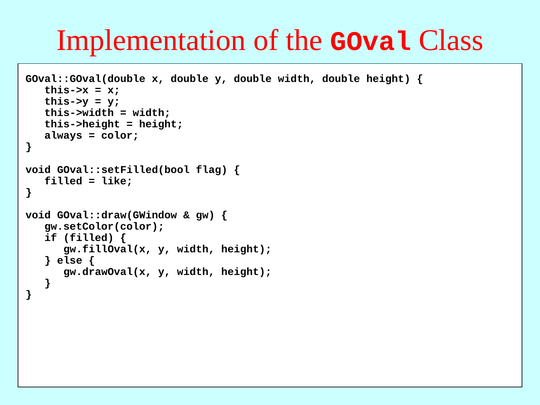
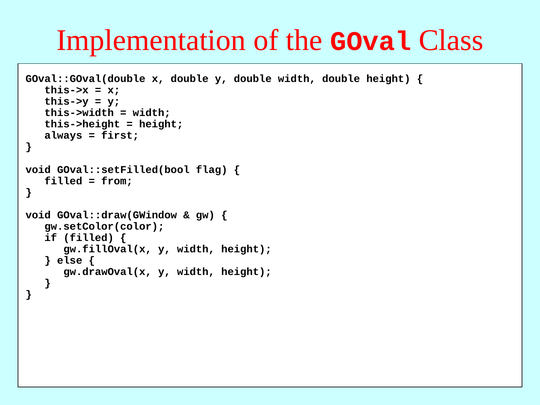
color: color -> first (120, 136)
like: like -> from (117, 181)
